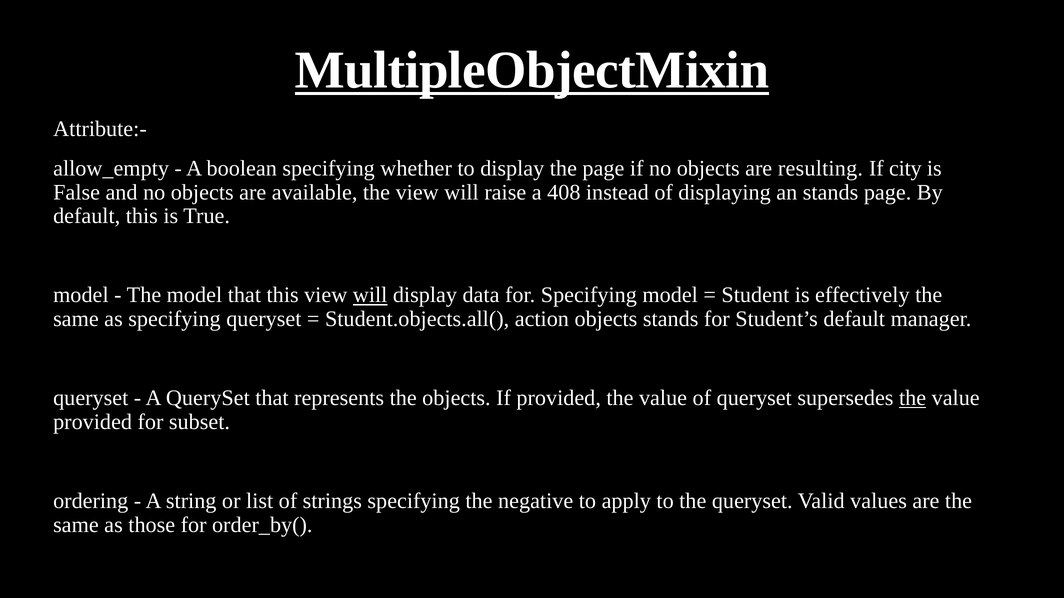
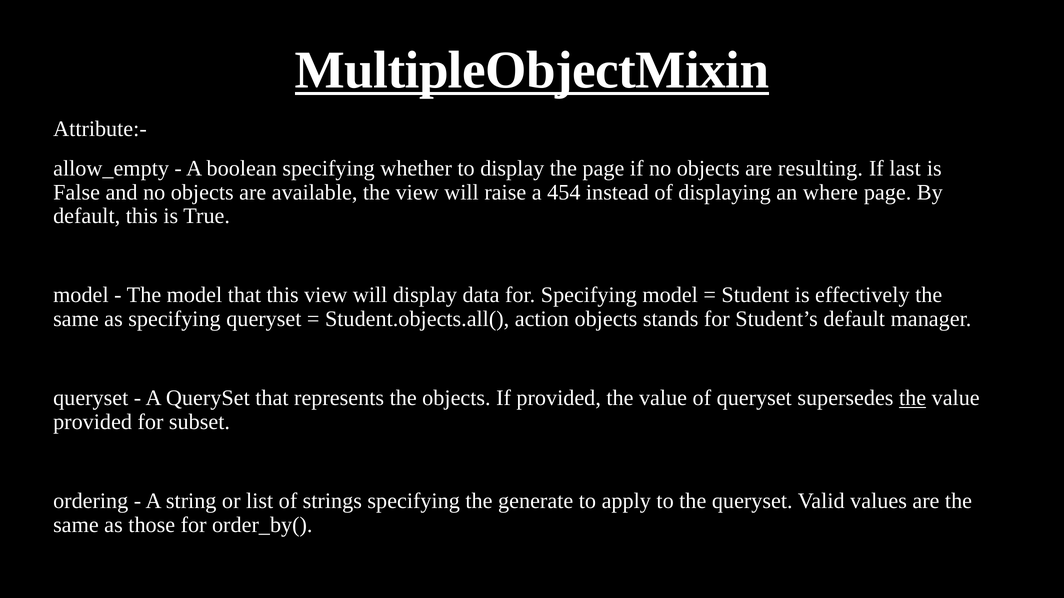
city: city -> last (905, 168)
408: 408 -> 454 (564, 192)
an stands: stands -> where (830, 192)
will underline: present -> none (370, 295)
negative: negative -> generate (536, 501)
